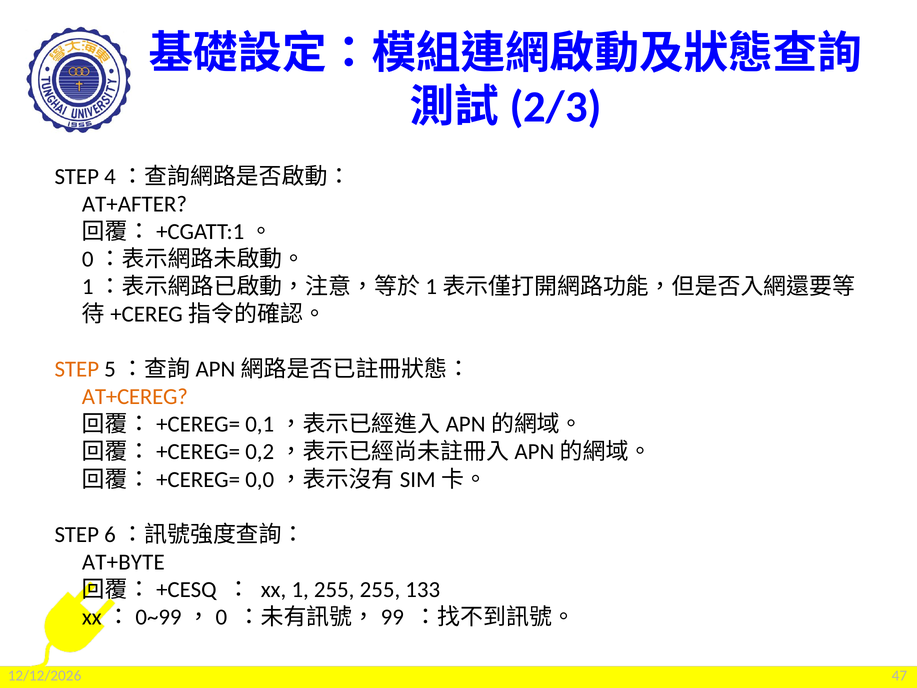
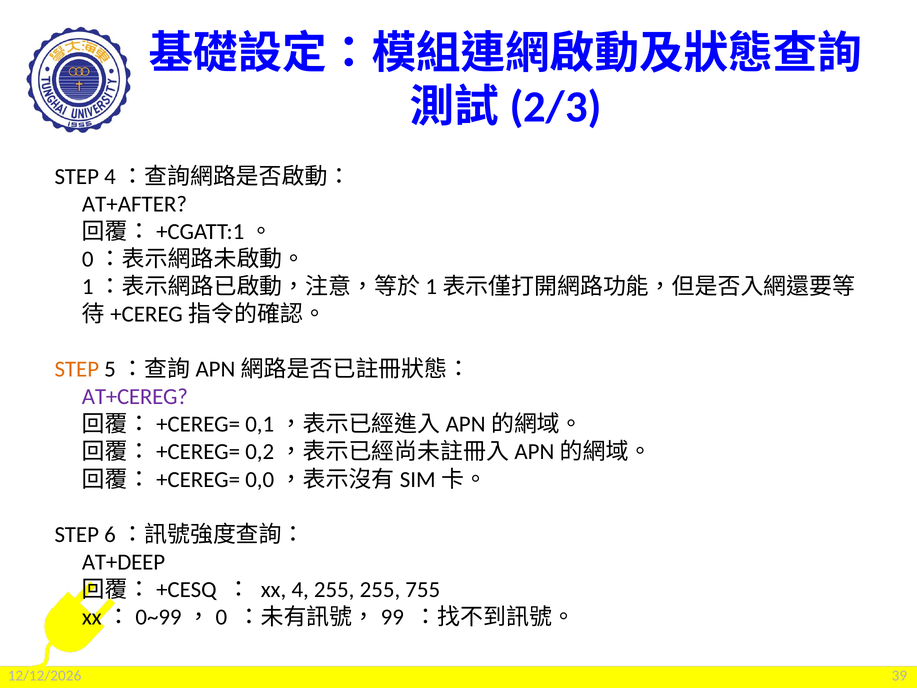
AT+CEREG colour: orange -> purple (135, 397)
AT+BYTE: AT+BYTE -> AT+DEEP (123, 562)
1: 1 -> 4 (300, 589)
133: 133 -> 755 (423, 589)
47: 47 -> 39 (899, 676)
